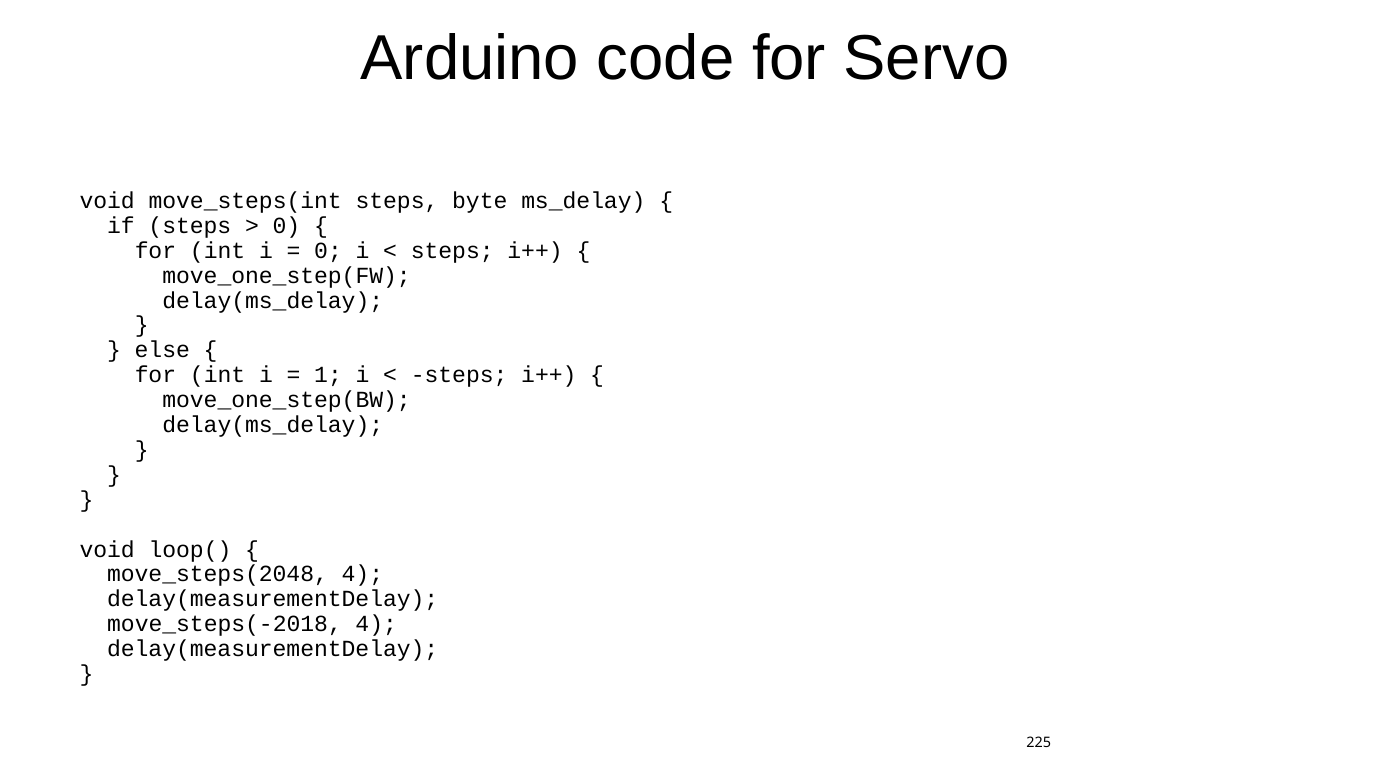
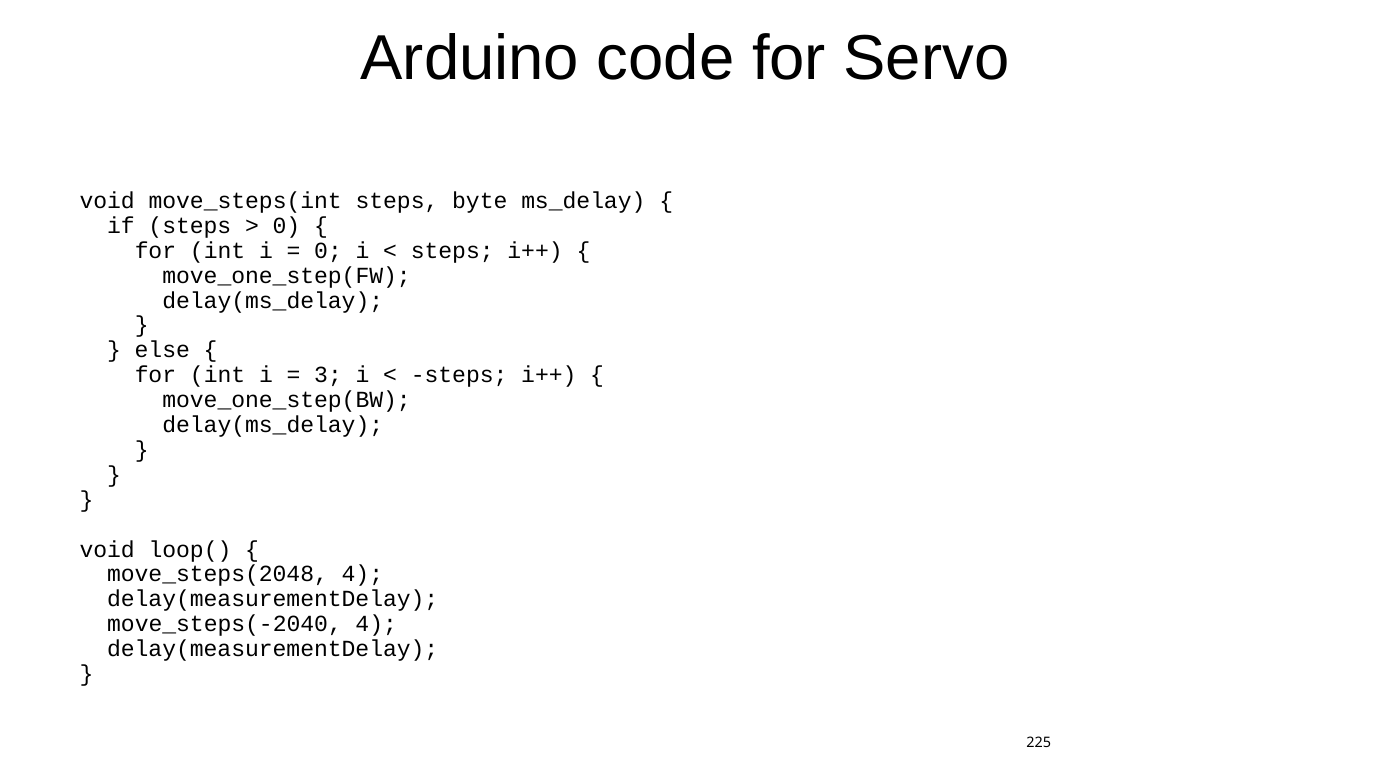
1: 1 -> 3 (328, 375)
move_steps(-2018: move_steps(-2018 -> move_steps(-2040 (225, 624)
